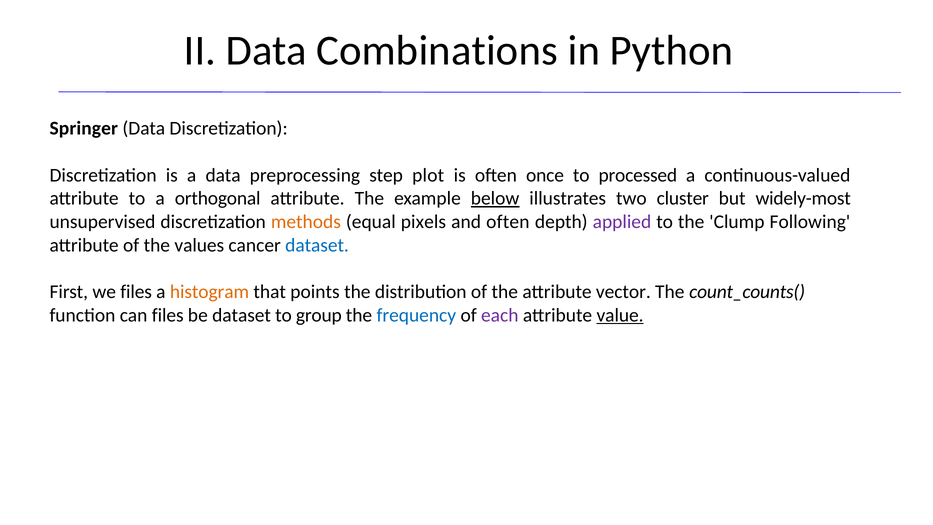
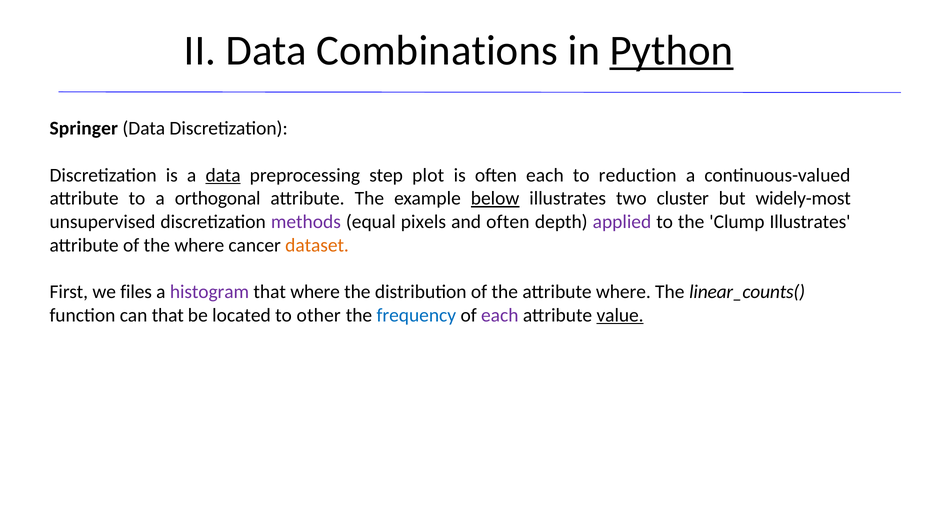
Python underline: none -> present (671, 50)
data underline: none -> present (223, 175)
often once: once -> each (545, 175)
processed: processed -> reduction (638, 175)
methods colour: orange -> purple (306, 222)
Clump Following: Following -> Illustrates (810, 222)
the values: values -> where (199, 245)
dataset colour: blue -> orange (317, 245)
histogram colour: orange -> purple (209, 292)
that points: points -> where (315, 292)
attribute vector: vector -> where (623, 292)
count_counts(: count_counts( -> linear_counts( (747, 292)
can files: files -> that (168, 315)
be dataset: dataset -> located (242, 315)
group: group -> other (319, 315)
